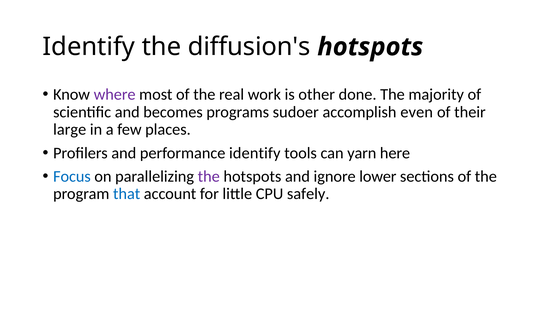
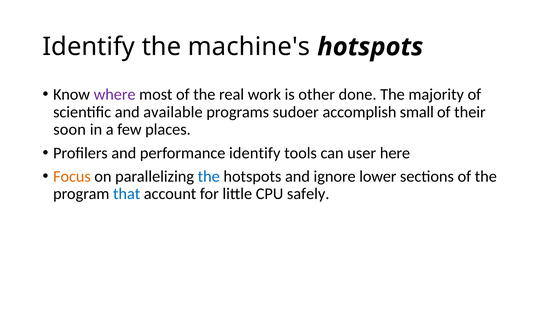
diffusion's: diffusion's -> machine's (249, 47)
becomes: becomes -> available (173, 112)
even: even -> small (417, 112)
large: large -> soon (70, 130)
yarn: yarn -> user (362, 153)
Focus colour: blue -> orange (72, 177)
the colour: purple -> blue (209, 177)
